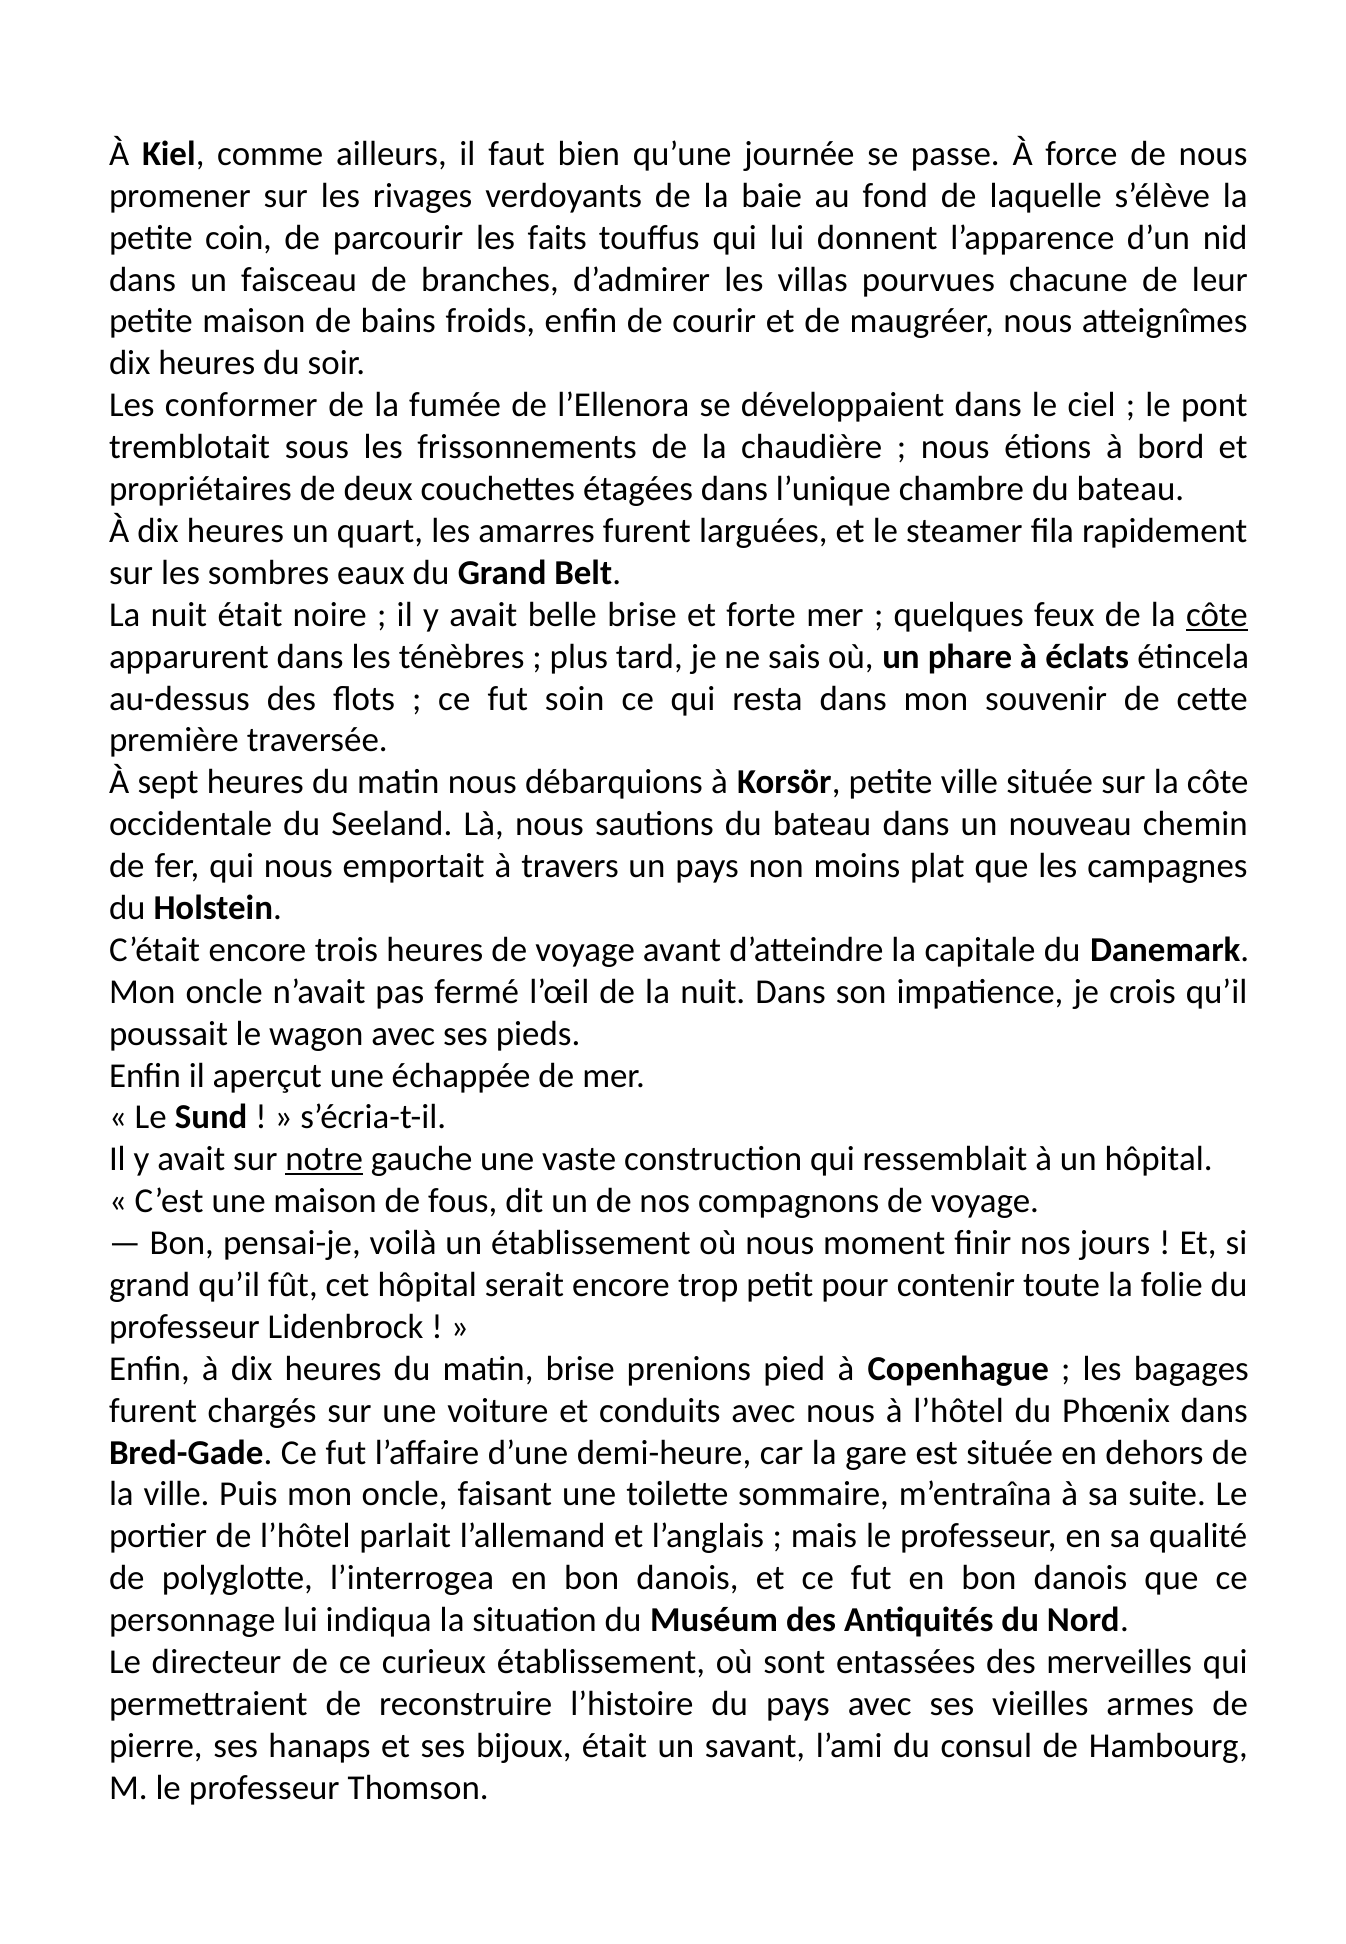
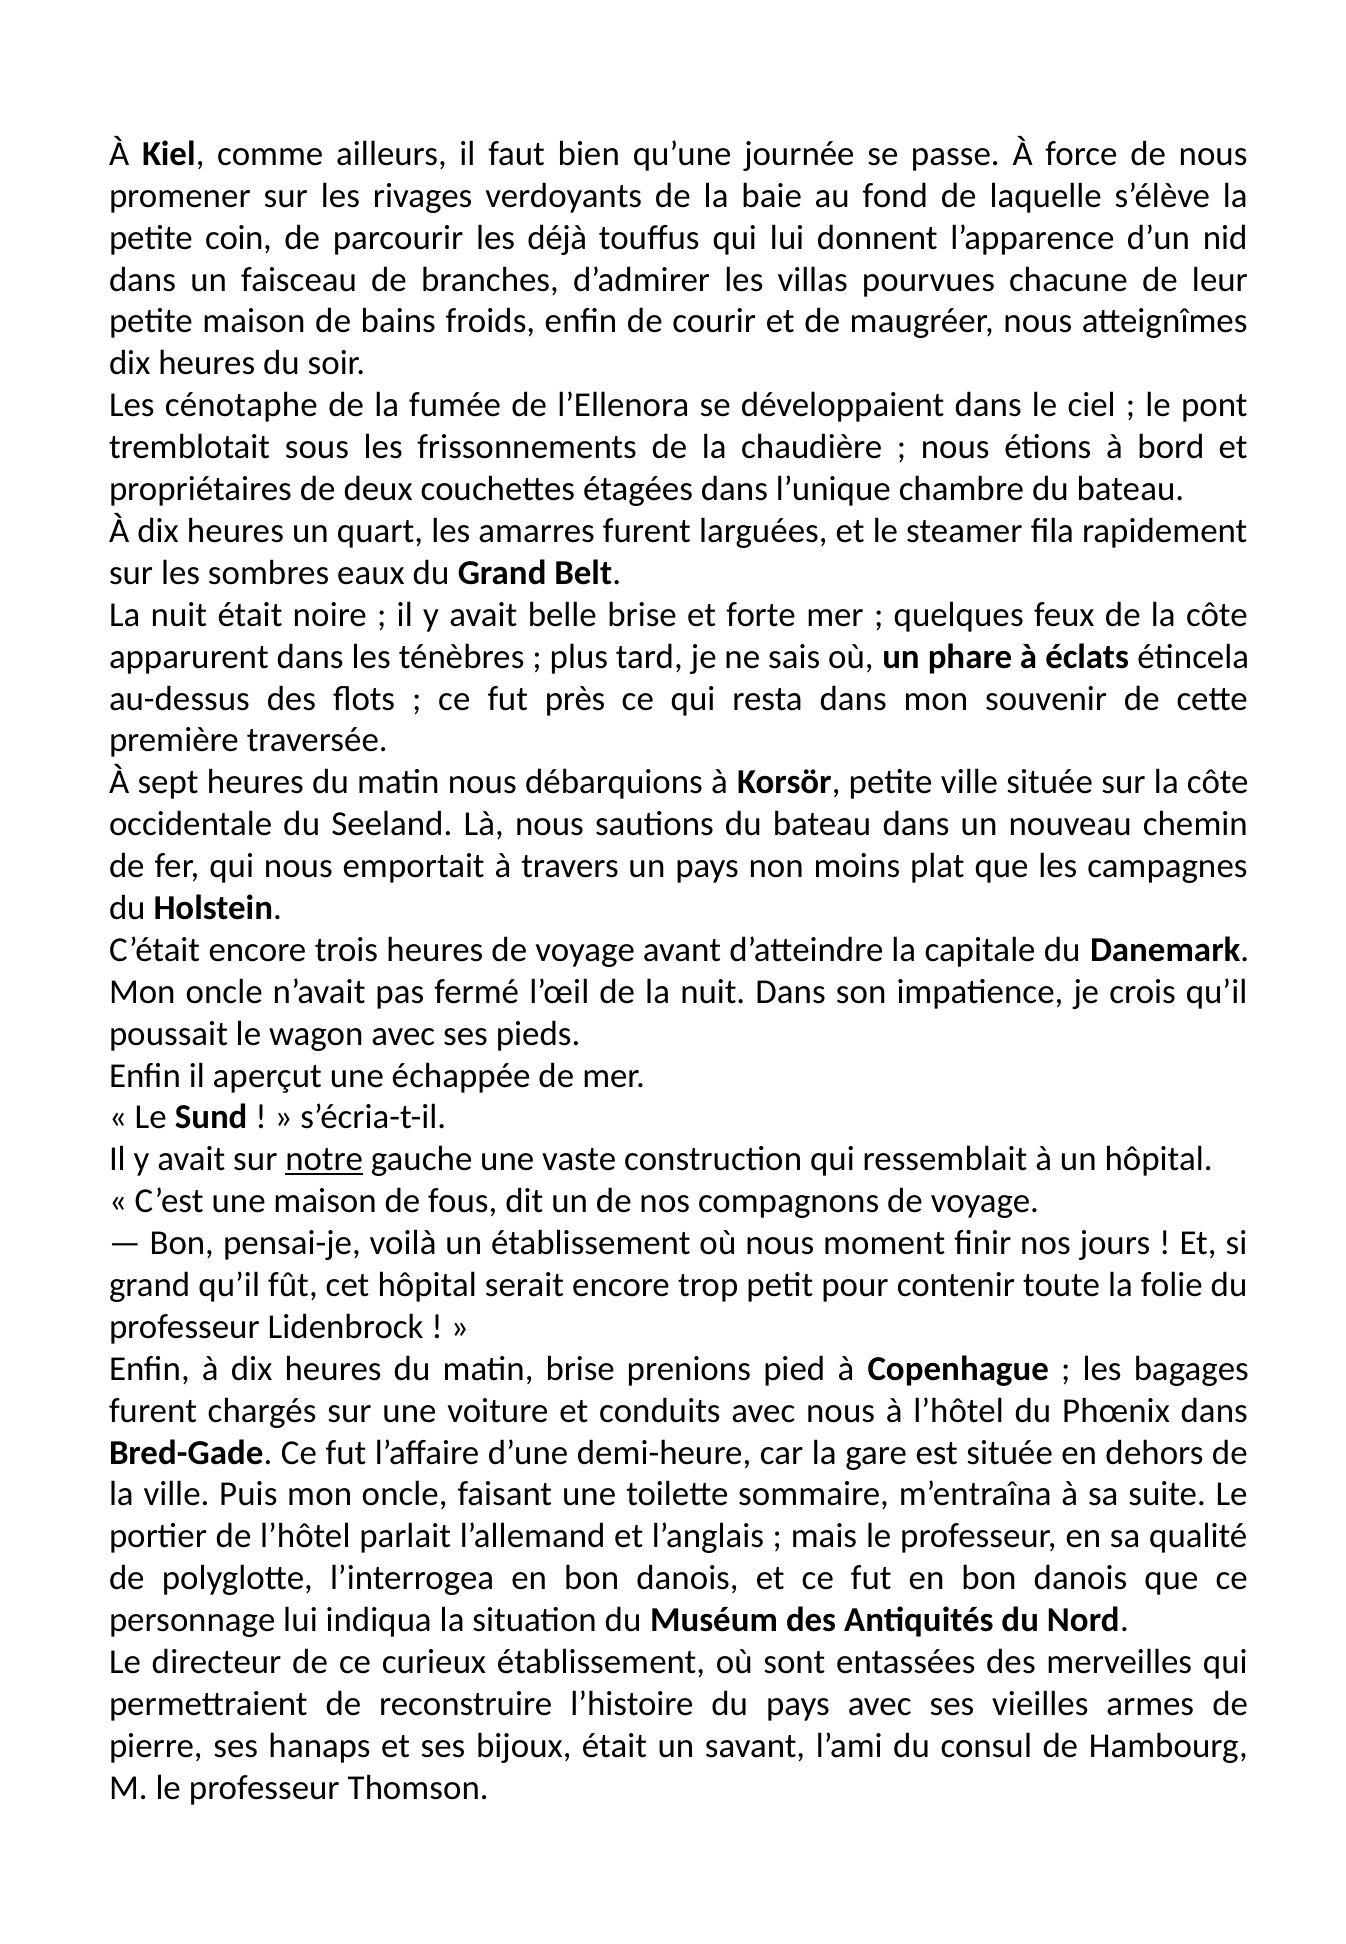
faits: faits -> déjà (557, 238)
conformer: conformer -> cénotaphe (241, 405)
côte underline: present -> none (1217, 615)
soin: soin -> près (575, 699)
